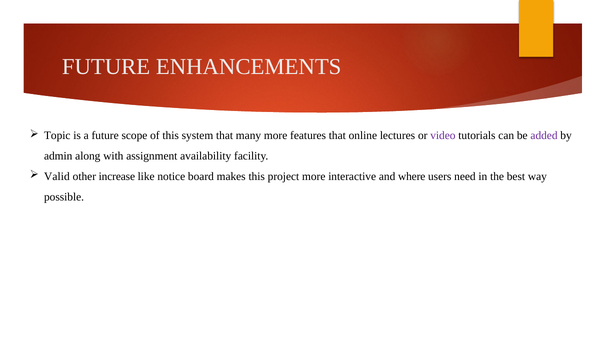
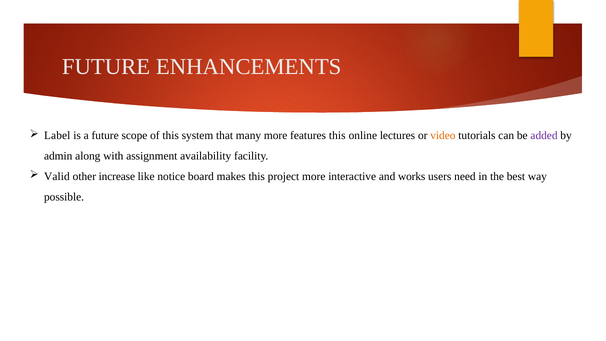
Topic: Topic -> Label (57, 136)
features that: that -> this (337, 136)
video colour: purple -> orange (443, 136)
where: where -> works (412, 177)
